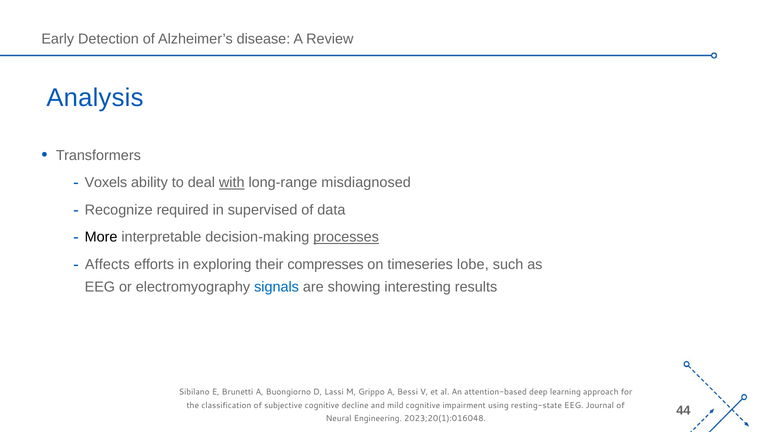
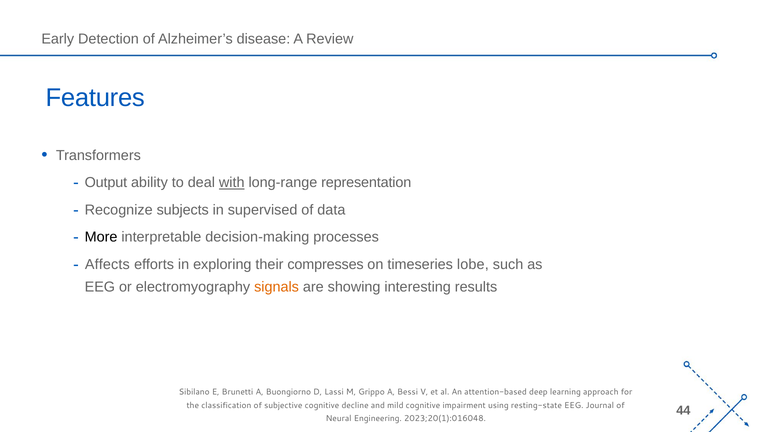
Analysis: Analysis -> Features (95, 98)
Voxels: Voxels -> Output (106, 183)
misdiagnosed: misdiagnosed -> representation (366, 183)
required: required -> subjects (183, 210)
processes underline: present -> none (346, 237)
signals colour: blue -> orange (277, 287)
